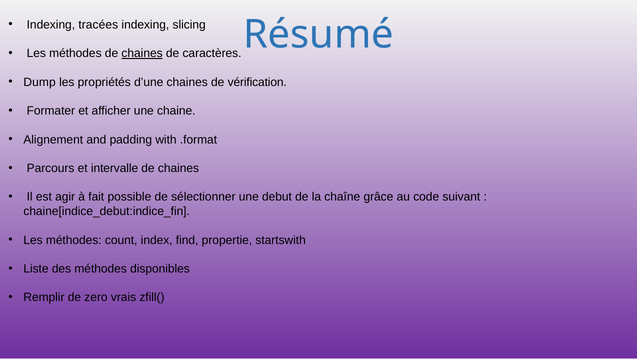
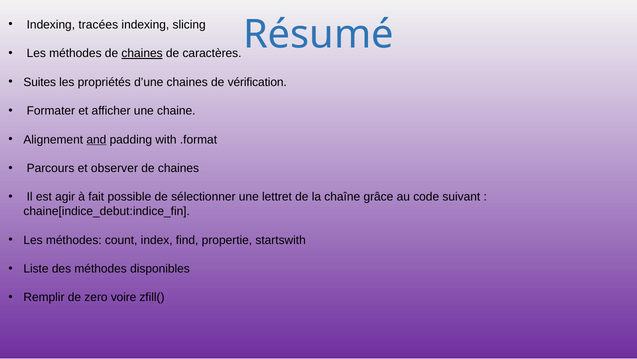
Dump: Dump -> Suites (40, 82)
and underline: none -> present (96, 139)
intervalle: intervalle -> observer (114, 168)
debut: debut -> lettret (277, 197)
vrais: vrais -> voire (124, 297)
